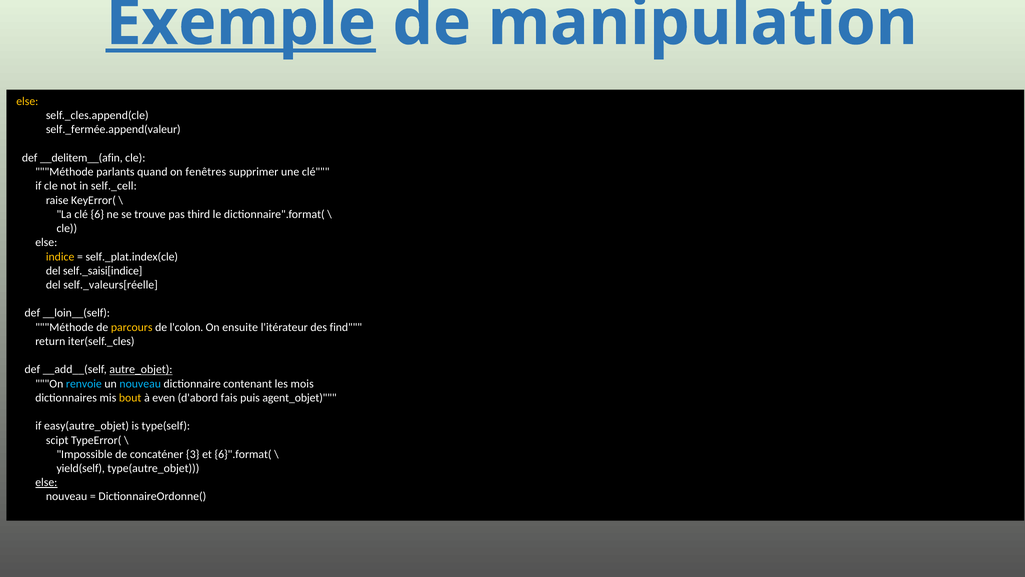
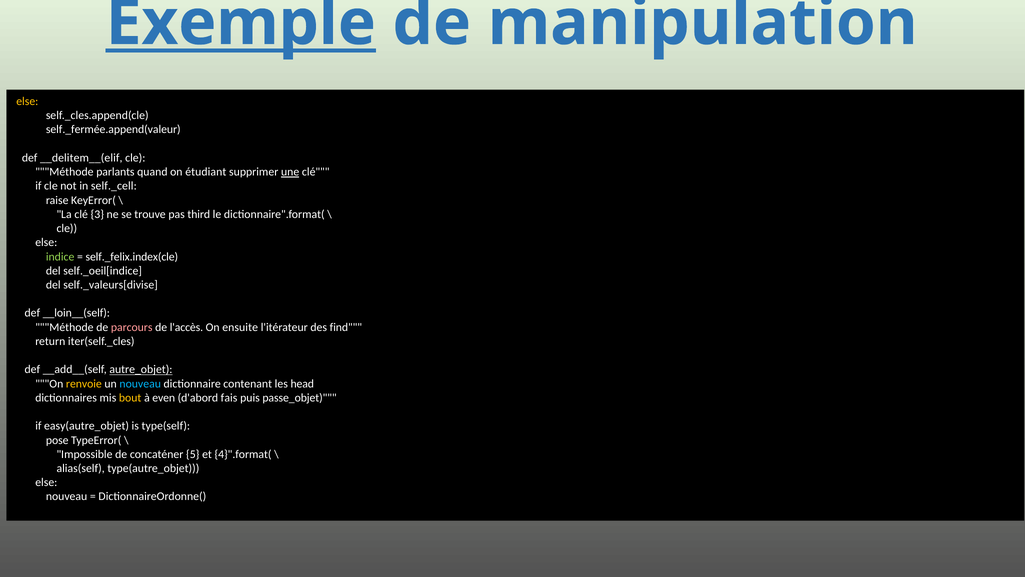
__delitem__(afin: __delitem__(afin -> __delitem__(elif (81, 158)
fenêtres: fenêtres -> étudiant (206, 172)
une underline: none -> present (290, 172)
6: 6 -> 3 (97, 214)
indice colour: yellow -> light green (60, 256)
self._plat.index(cle: self._plat.index(cle -> self._felix.index(cle (132, 256)
self._saisi[indice: self._saisi[indice -> self._oeil[indice (103, 271)
self._valeurs[réelle: self._valeurs[réelle -> self._valeurs[divise (111, 285)
parcours colour: yellow -> pink (132, 327)
l'colon: l'colon -> l'accès (186, 327)
renvoie colour: light blue -> yellow (84, 383)
mois: mois -> head (302, 383)
agent_objet: agent_objet -> passe_objet (300, 397)
scipt: scipt -> pose (57, 440)
3: 3 -> 5 (193, 454)
6}".format(: 6}".format( -> 4}".format( (243, 454)
yield(self: yield(self -> alias(self (81, 468)
else underline: present -> none (46, 482)
